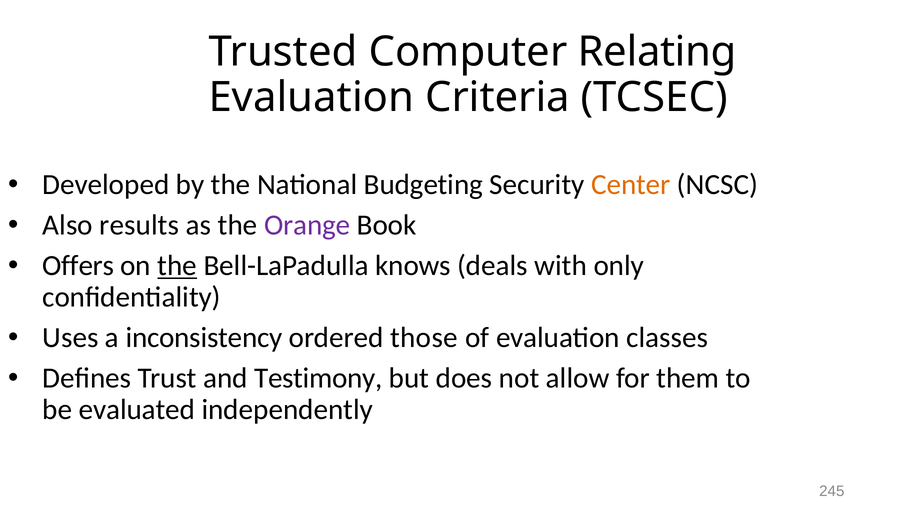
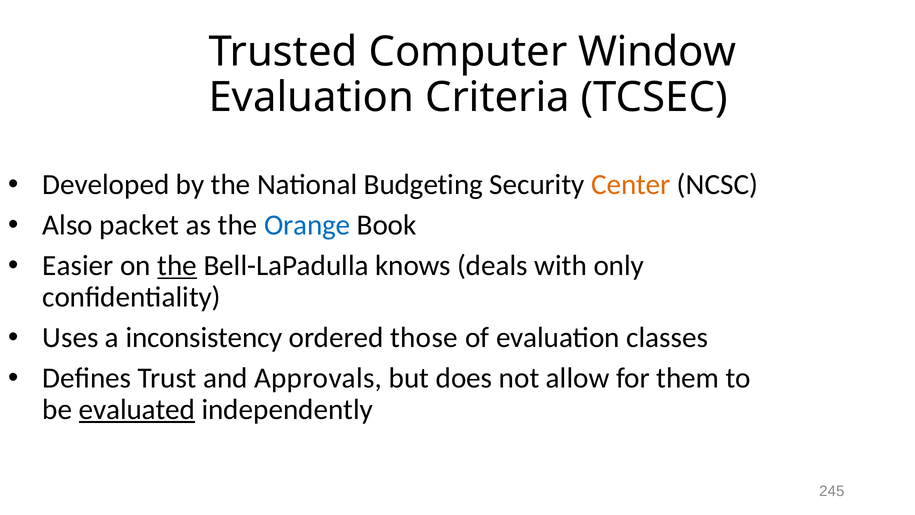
Relating: Relating -> Window (657, 52)
results: results -> packet (139, 225)
Orange colour: purple -> blue (307, 225)
Offers: Offers -> Easier (78, 265)
Testimony: Testimony -> Approvals (318, 378)
evaluated underline: none -> present (137, 409)
